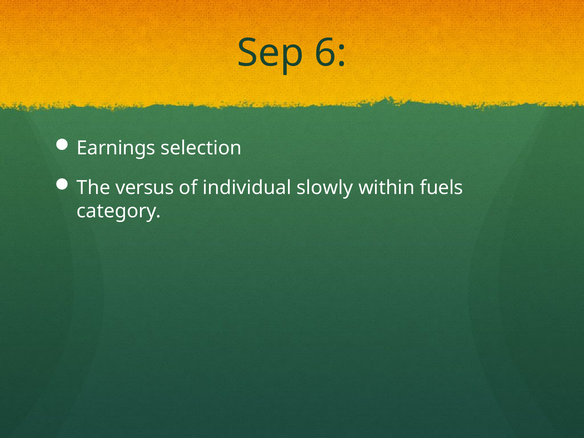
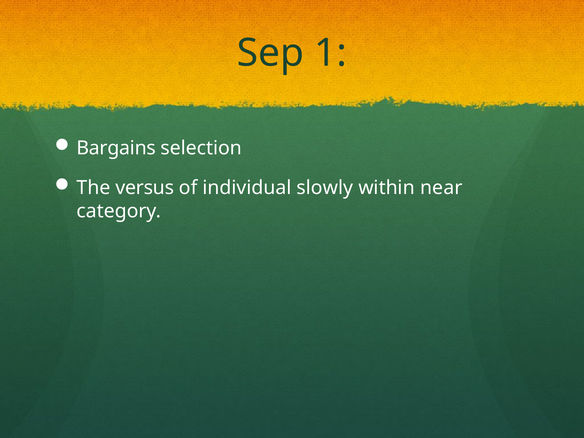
6: 6 -> 1 (331, 53)
Earnings: Earnings -> Bargains (116, 148)
fuels: fuels -> near (441, 188)
